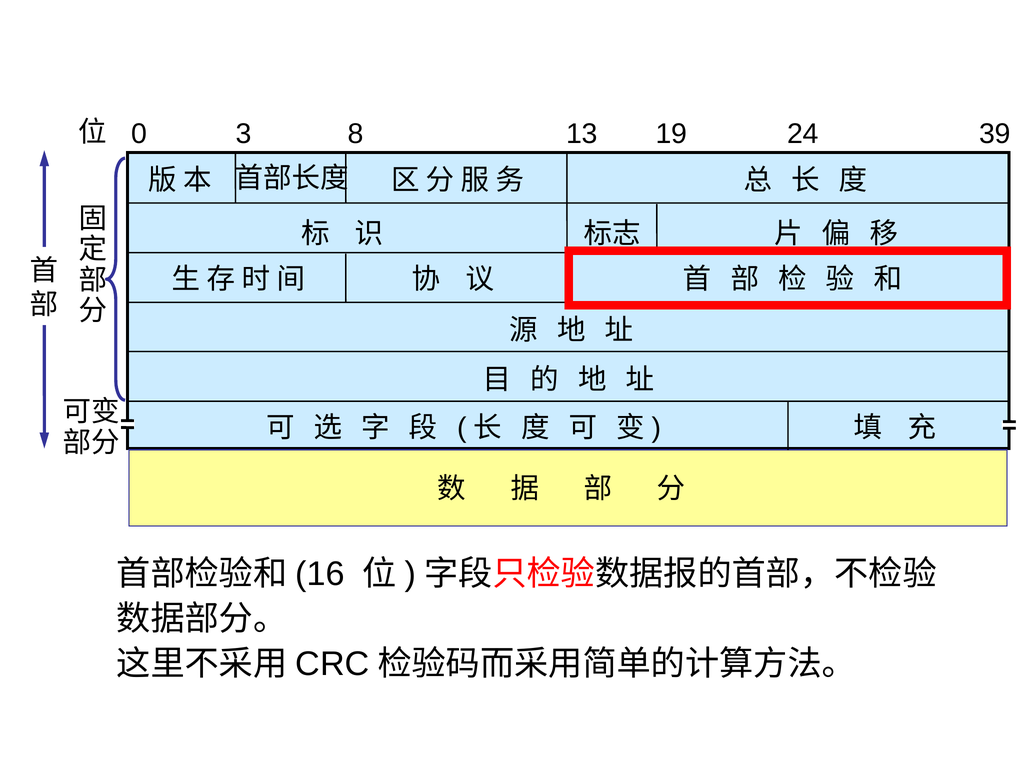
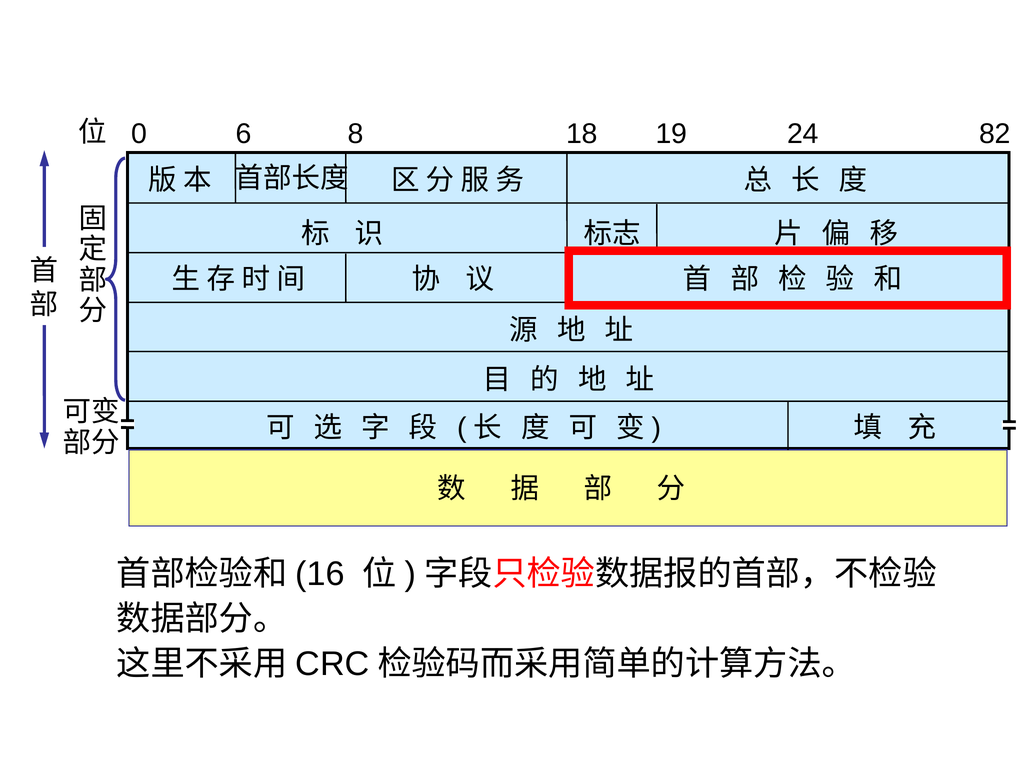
3: 3 -> 6 (244, 134)
13: 13 -> 18 (582, 134)
39: 39 -> 82 (995, 134)
